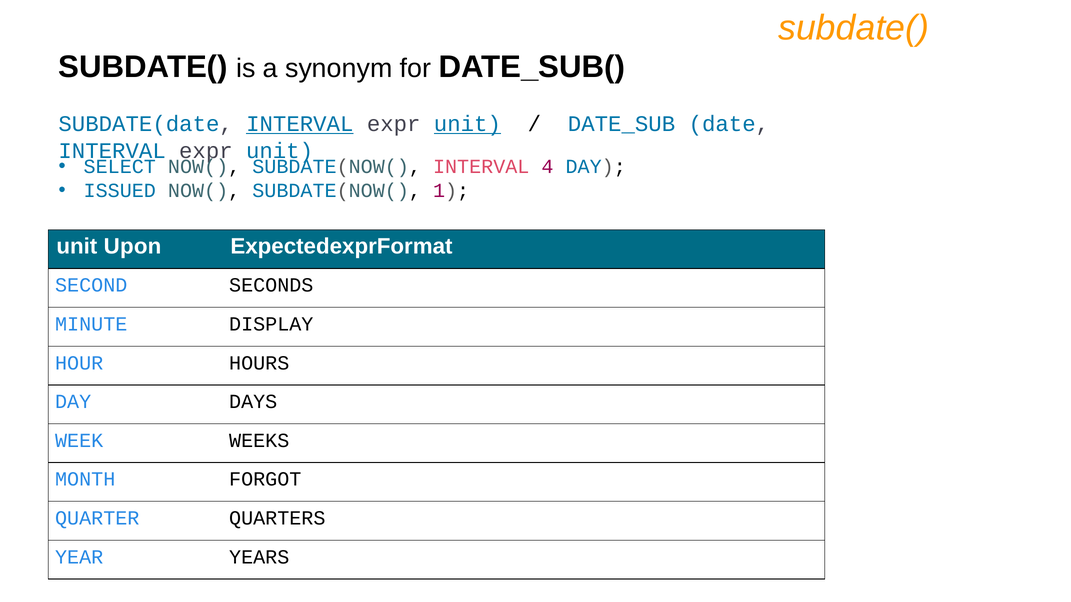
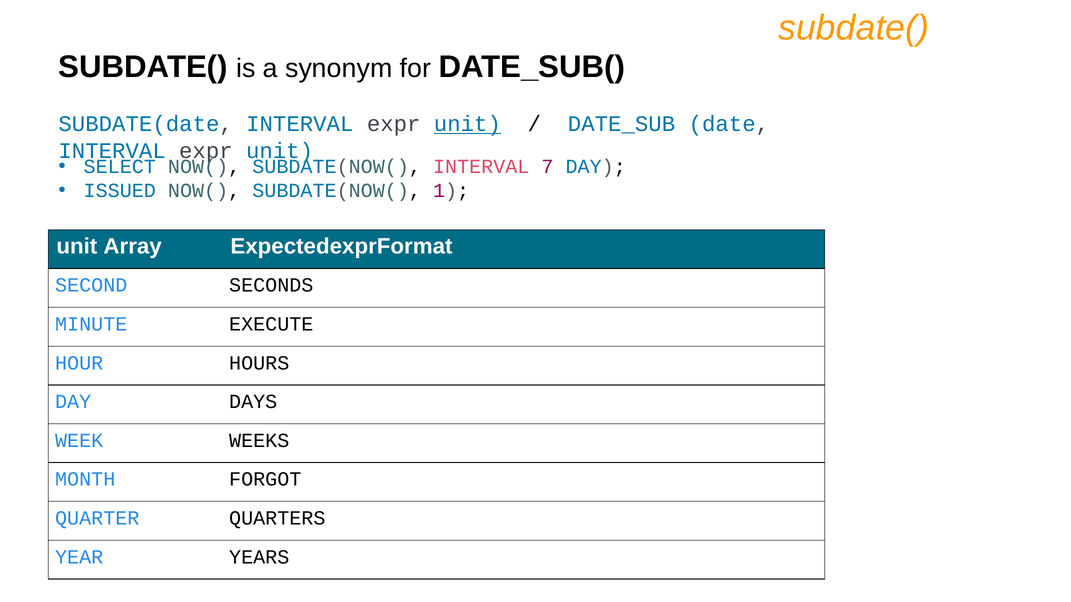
INTERVAL underline: present -> none (300, 124)
4: 4 -> 7 (547, 167)
Upon: Upon -> Array (133, 247)
DISPLAY: DISPLAY -> EXECUTE (271, 324)
